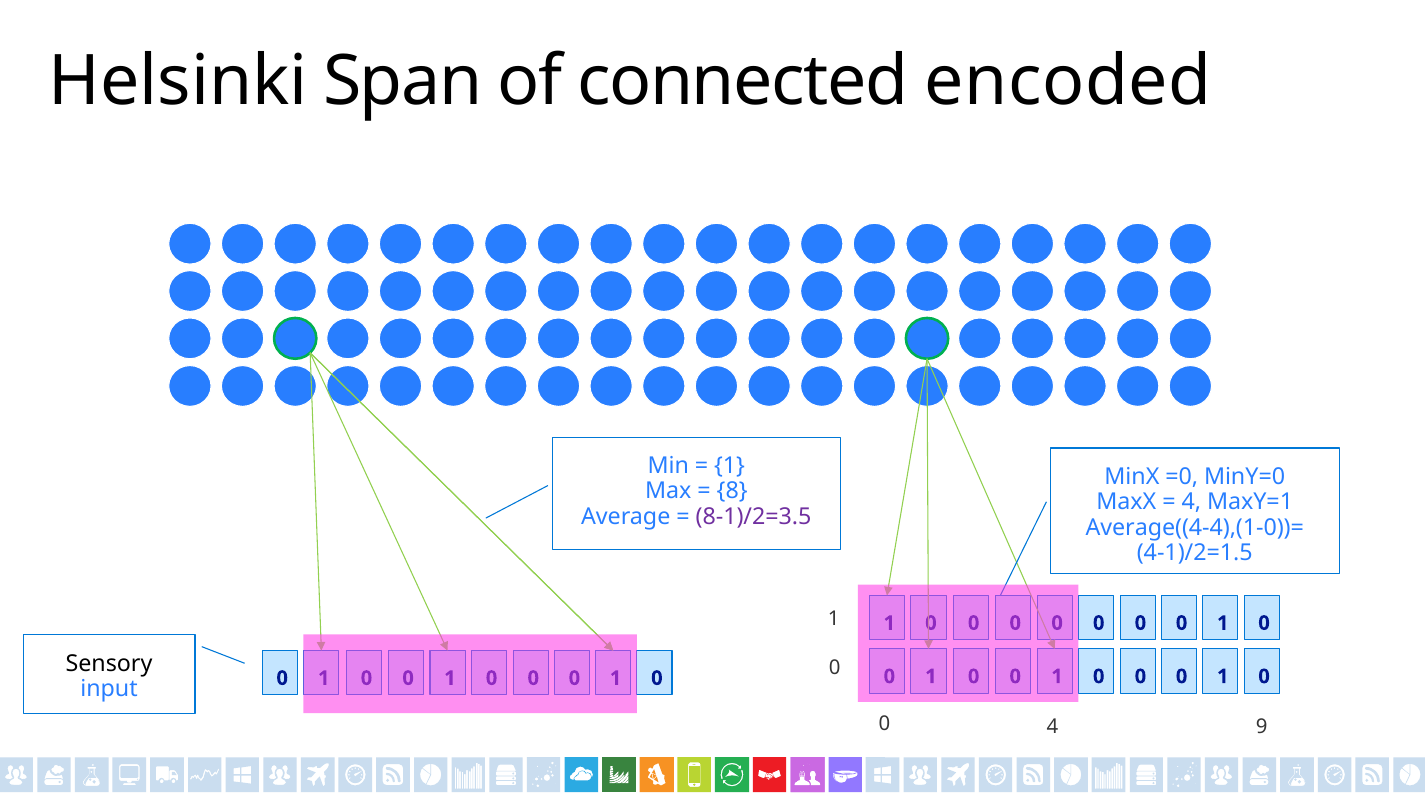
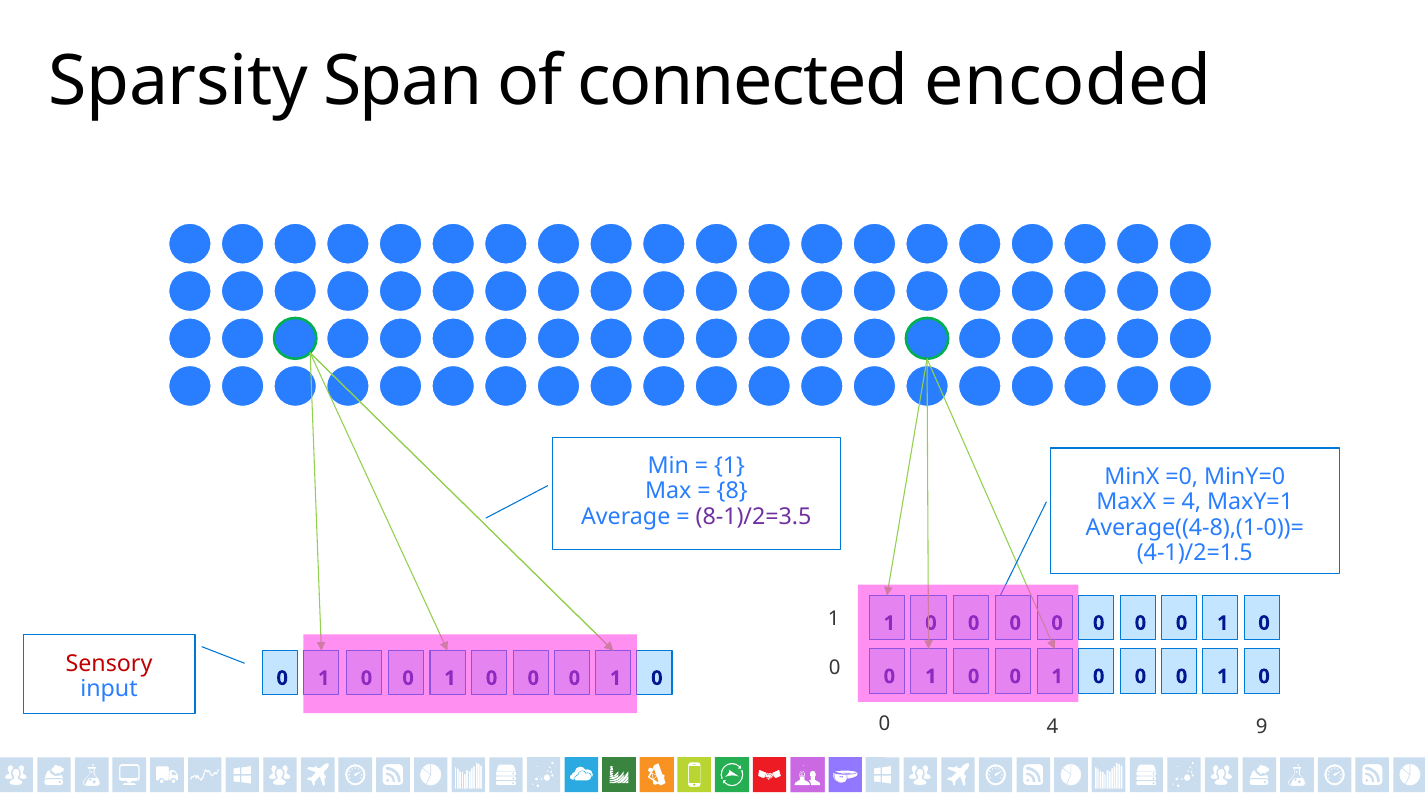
Helsinki: Helsinki -> Sparsity (178, 82)
Average((4-4),(1-0))=: Average((4-4),(1-0))= -> Average((4-8),(1-0))= (1195, 528)
Sensory colour: black -> red (109, 664)
